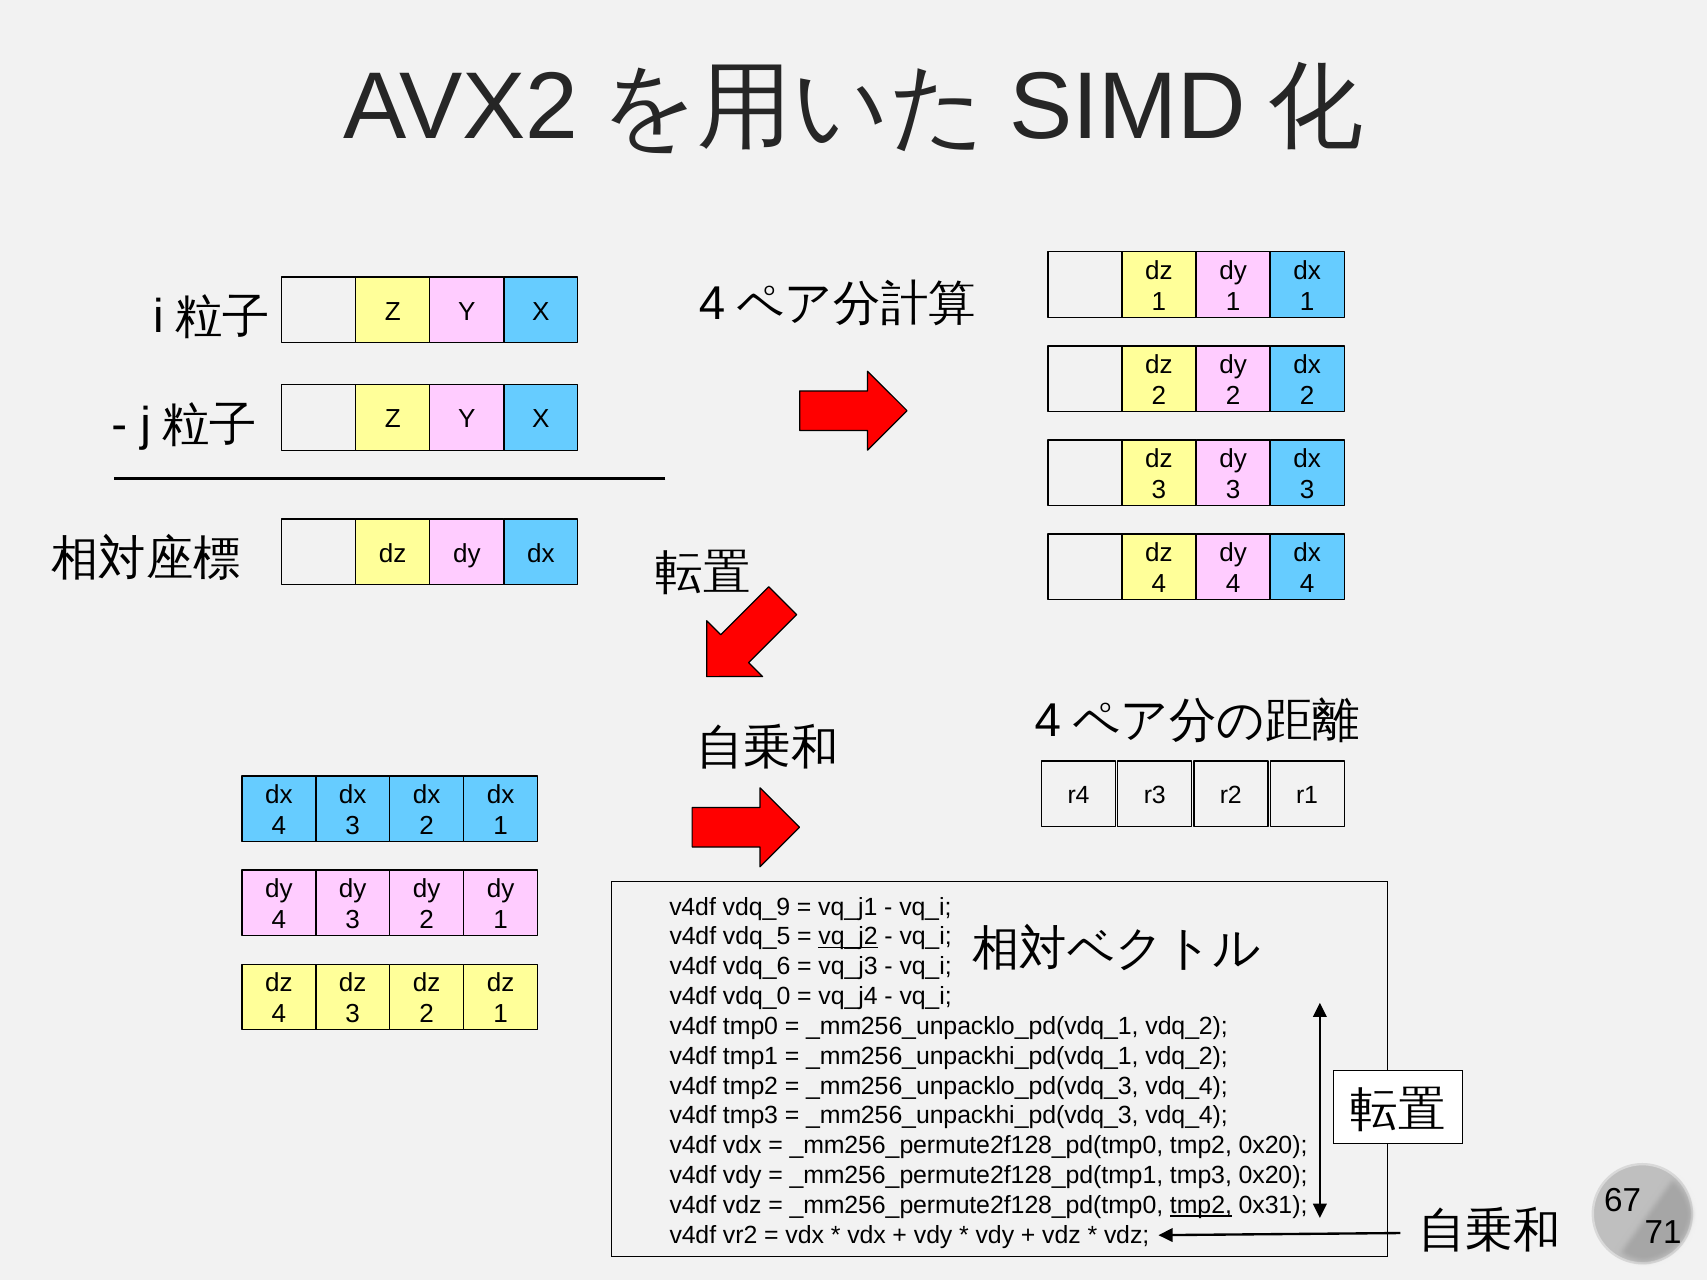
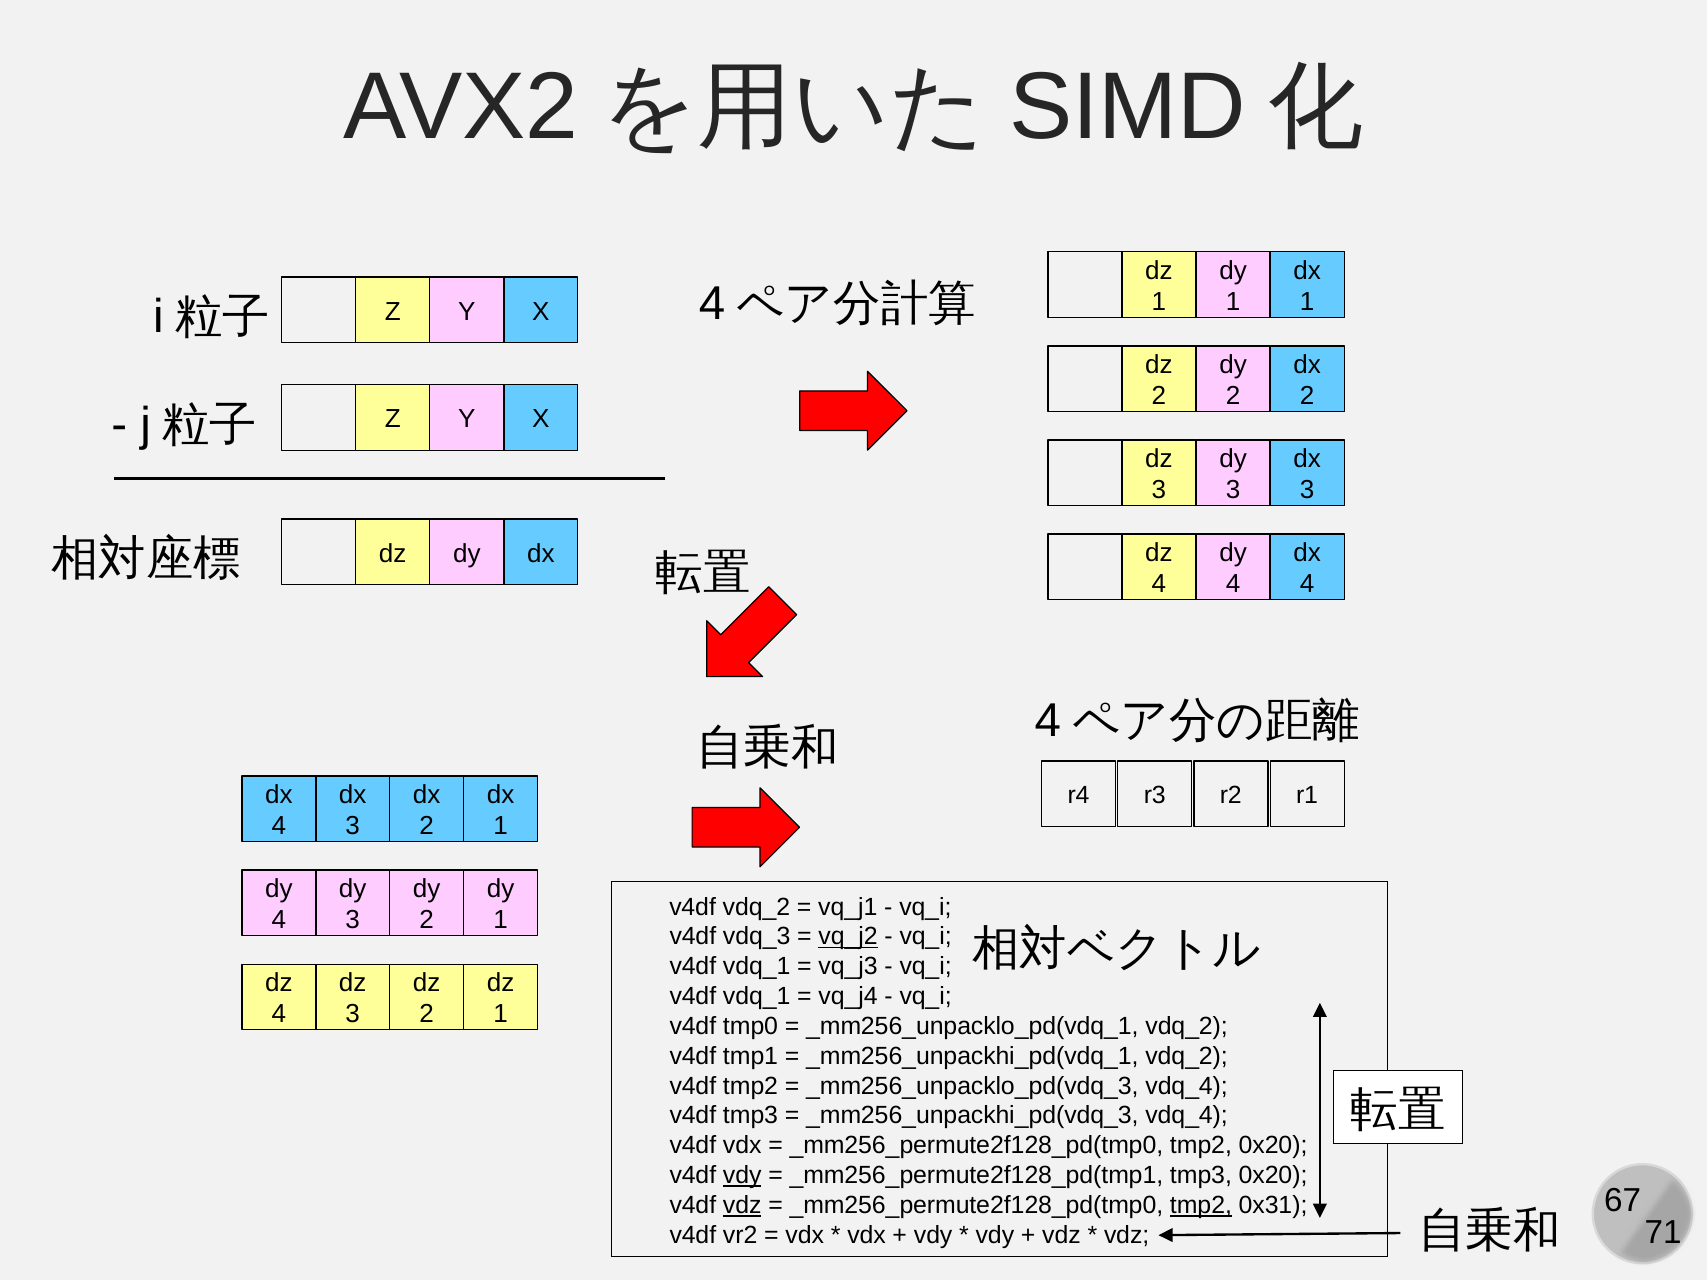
v4df vdq_9: vdq_9 -> vdq_2 (756, 907)
vdq_5: vdq_5 -> vdq_3 (757, 937)
vdq_6: vdq_6 -> vdq_1 (757, 967)
vdq_0: vdq_0 -> vdq_1 (757, 997)
vdy underline: none -> present (742, 1176)
vdz underline: none -> present (742, 1205)
